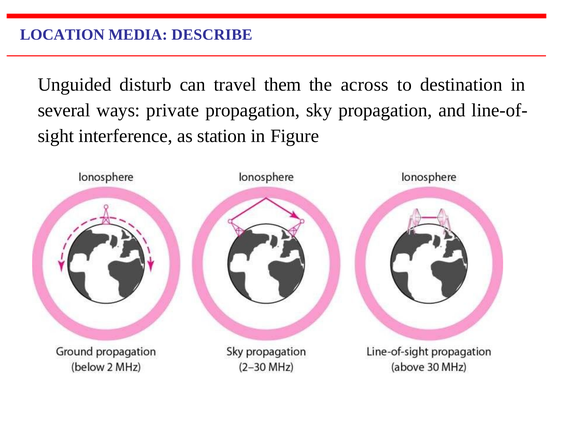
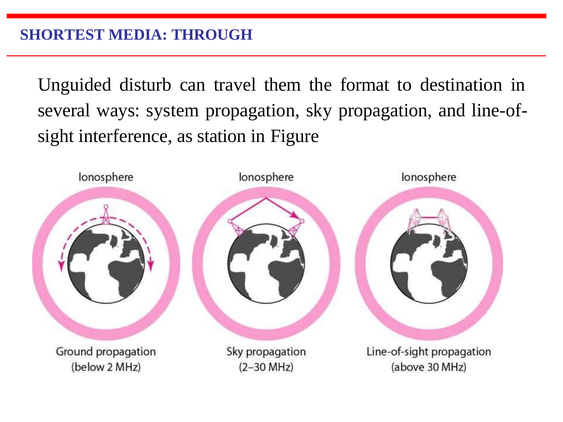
LOCATION: LOCATION -> SHORTEST (62, 35)
DESCRIBE: DESCRIBE -> THROUGH (212, 35)
across: across -> format (365, 85)
private: private -> system (173, 110)
